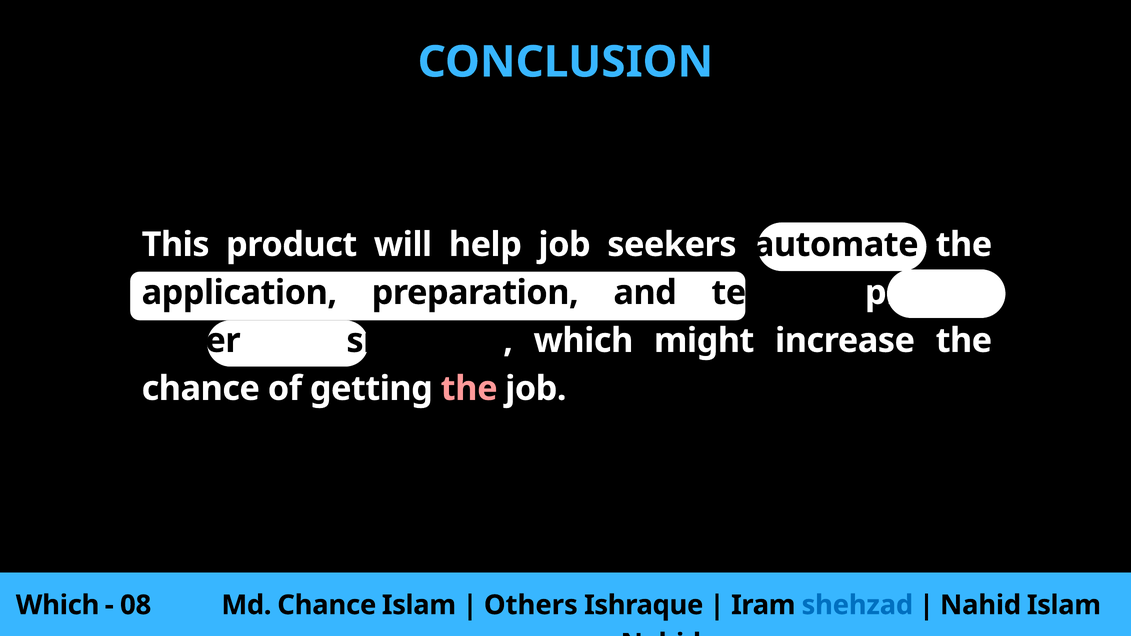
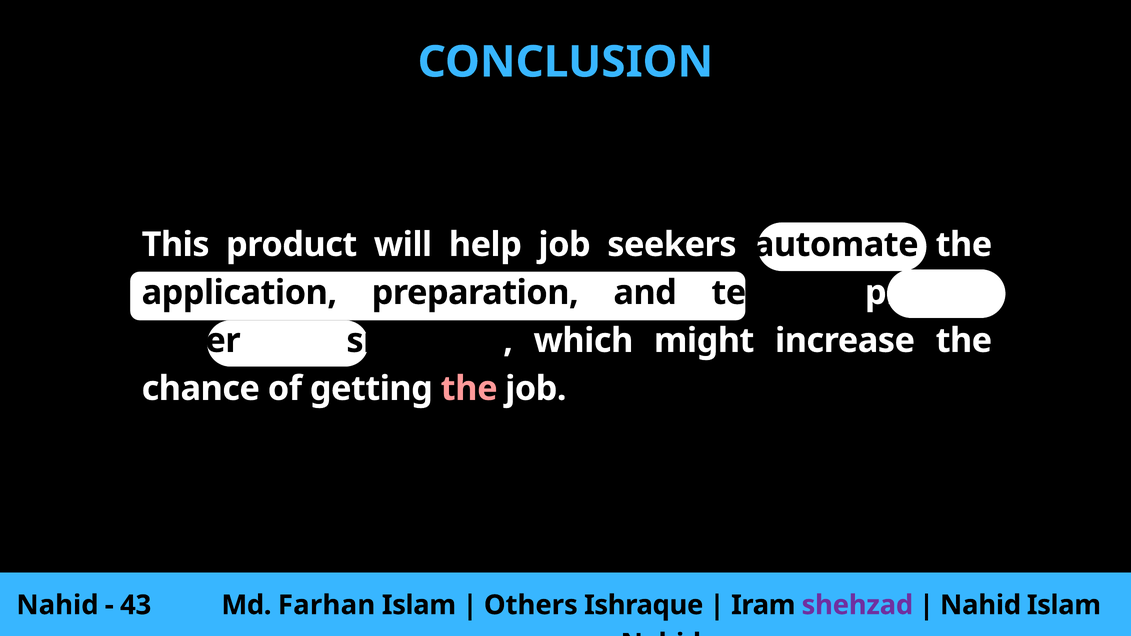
Which: Which -> Nahid (57, 605)
08: 08 -> 43 (136, 605)
Md Chance: Chance -> Farhan (327, 605)
shehzad colour: blue -> purple (857, 605)
